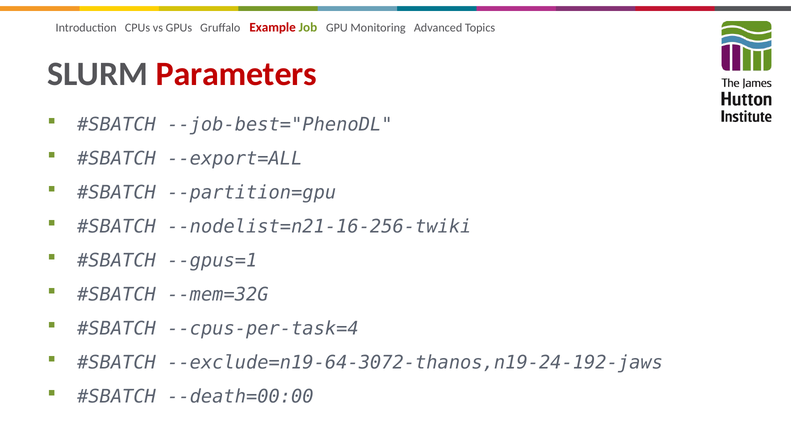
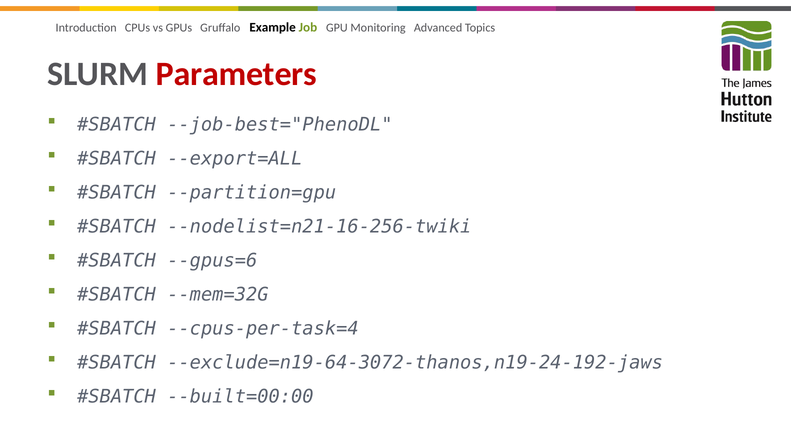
Example colour: red -> black (273, 28)
--gpus=1: --gpus=1 -> --gpus=6 (212, 261)
--death=00:00: --death=00:00 -> --built=00:00 (240, 396)
